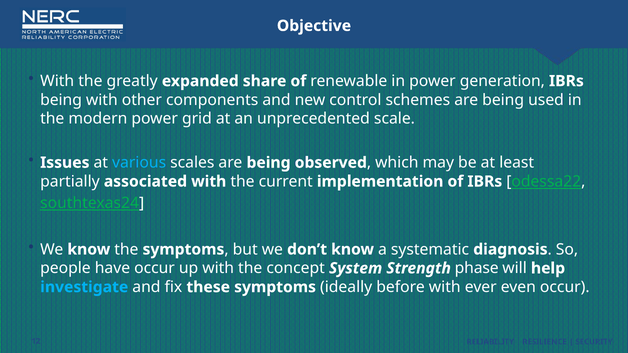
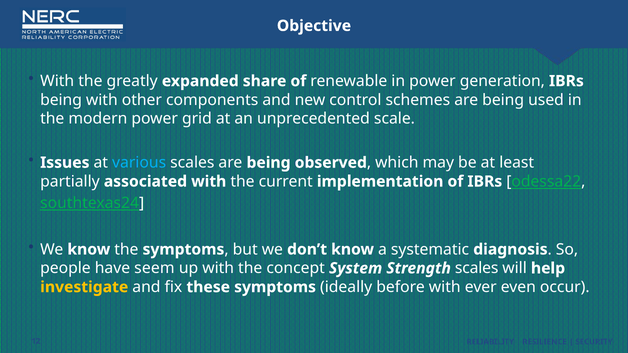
have occur: occur -> seem (154, 268)
Strength phase: phase -> scales (477, 268)
investigate colour: light blue -> yellow (84, 287)
